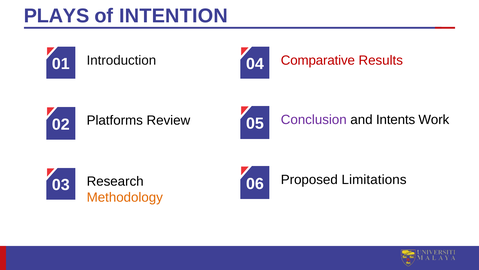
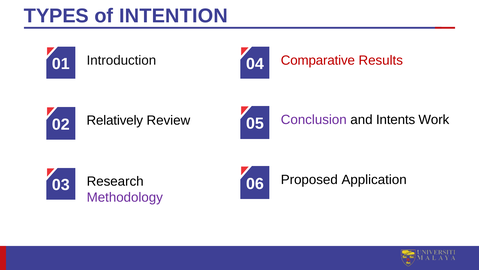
PLAYS: PLAYS -> TYPES (56, 16)
Platforms: Platforms -> Relatively (115, 120)
Limitations: Limitations -> Application (374, 179)
Methodology colour: orange -> purple (125, 197)
